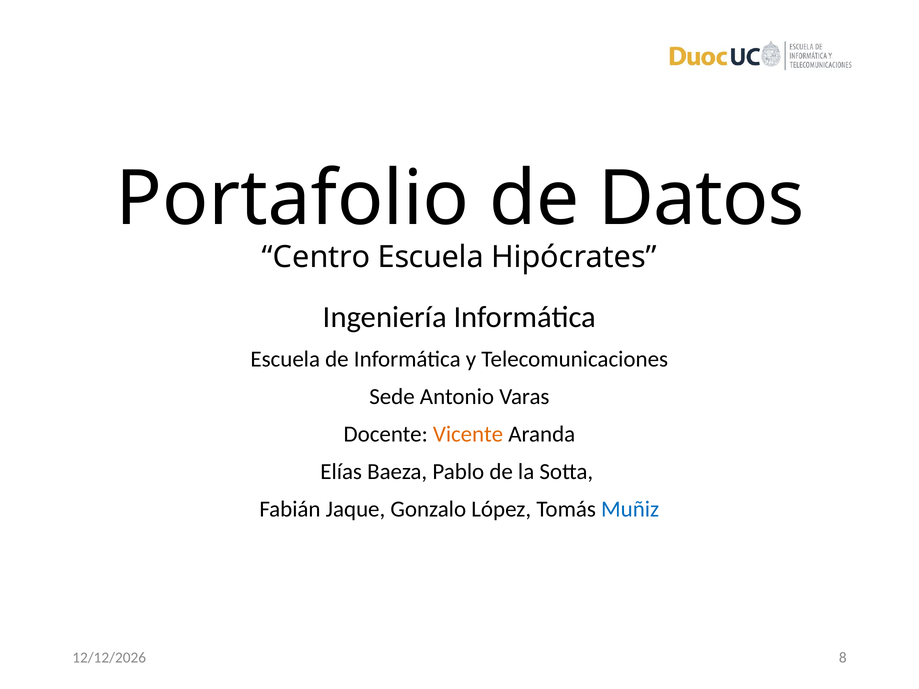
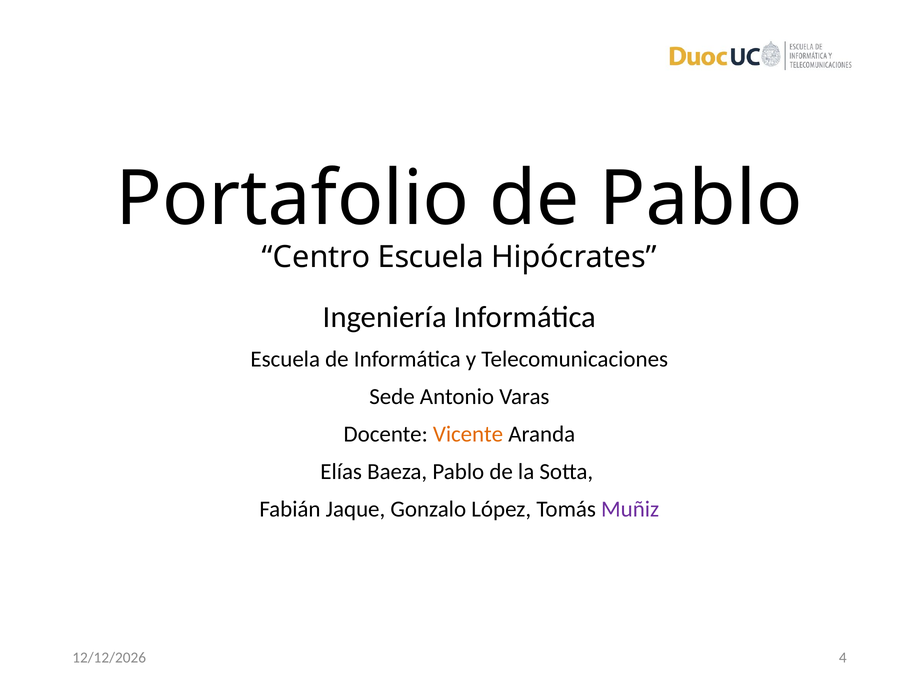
de Datos: Datos -> Pablo (701, 199)
Muñiz colour: blue -> purple (630, 510)
8: 8 -> 4 (843, 658)
